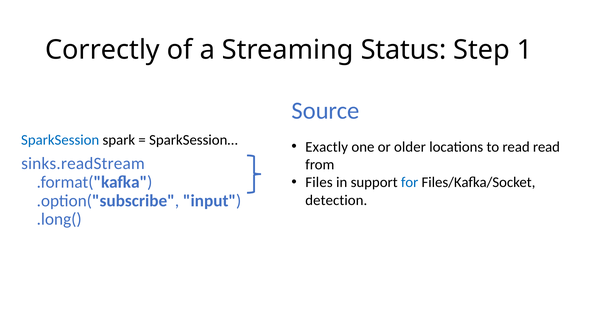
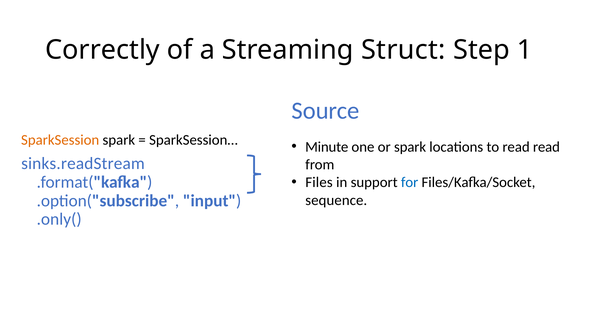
Status: Status -> Struct (403, 50)
SparkSession colour: blue -> orange (60, 140)
Exactly: Exactly -> Minute (327, 147)
or older: older -> spark (410, 147)
detection: detection -> sequence (336, 200)
.long(: .long( -> .only( (59, 219)
